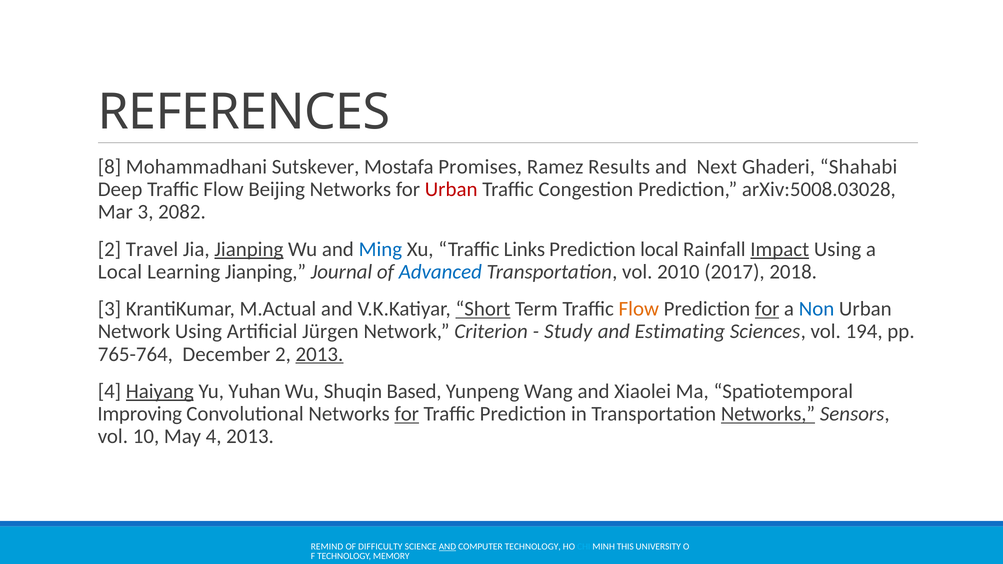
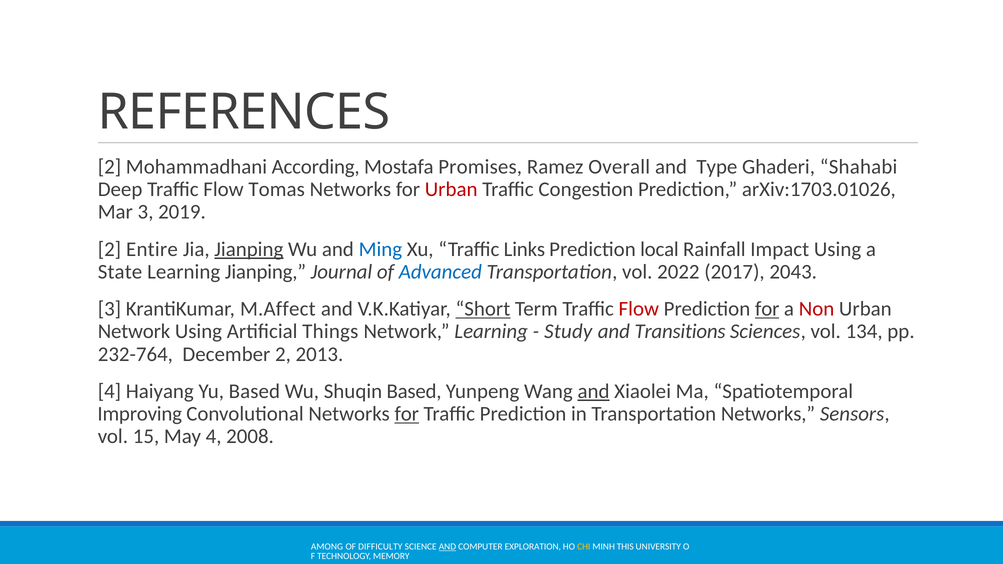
8: 8 -> 2 (109, 167)
Sutskever: Sutskever -> According (316, 167)
Results: Results -> Overall (619, 167)
Next: Next -> Type (717, 167)
Beijing: Beijing -> Tomas (277, 189)
arXiv:5008.03028: arXiv:5008.03028 -> arXiv:1703.01026 (819, 189)
2082: 2082 -> 2019 (182, 212)
Travel: Travel -> Entire (152, 249)
Impact underline: present -> none (780, 249)
Local: Local -> State (120, 272)
2010: 2010 -> 2022 (678, 272)
2018: 2018 -> 2043 (793, 272)
M.Actual: M.Actual -> M.Affect (278, 309)
Flow colour: orange -> red (639, 309)
Non colour: blue -> red (817, 309)
Jürgen: Jürgen -> Things (330, 332)
Network Criterion: Criterion -> Learning (491, 332)
Estimating: Estimating -> Transitions (680, 332)
194: 194 -> 134 (864, 332)
765-764: 765-764 -> 232-764 (135, 354)
2013 underline: present -> none (319, 354)
Haiyang underline: present -> none (160, 391)
Yu Yuhan: Yuhan -> Based (254, 391)
and underline: none -> present (594, 391)
Networks underline: present -> none (768, 414)
10: 10 -> 15 (146, 437)
4 2013: 2013 -> 2008 (250, 437)
REMIND: REMIND -> AMONG (327, 547)
COMPUTER TECHNOLOGY: TECHNOLOGY -> EXPLORATION (533, 547)
CHI colour: light blue -> yellow (584, 547)
